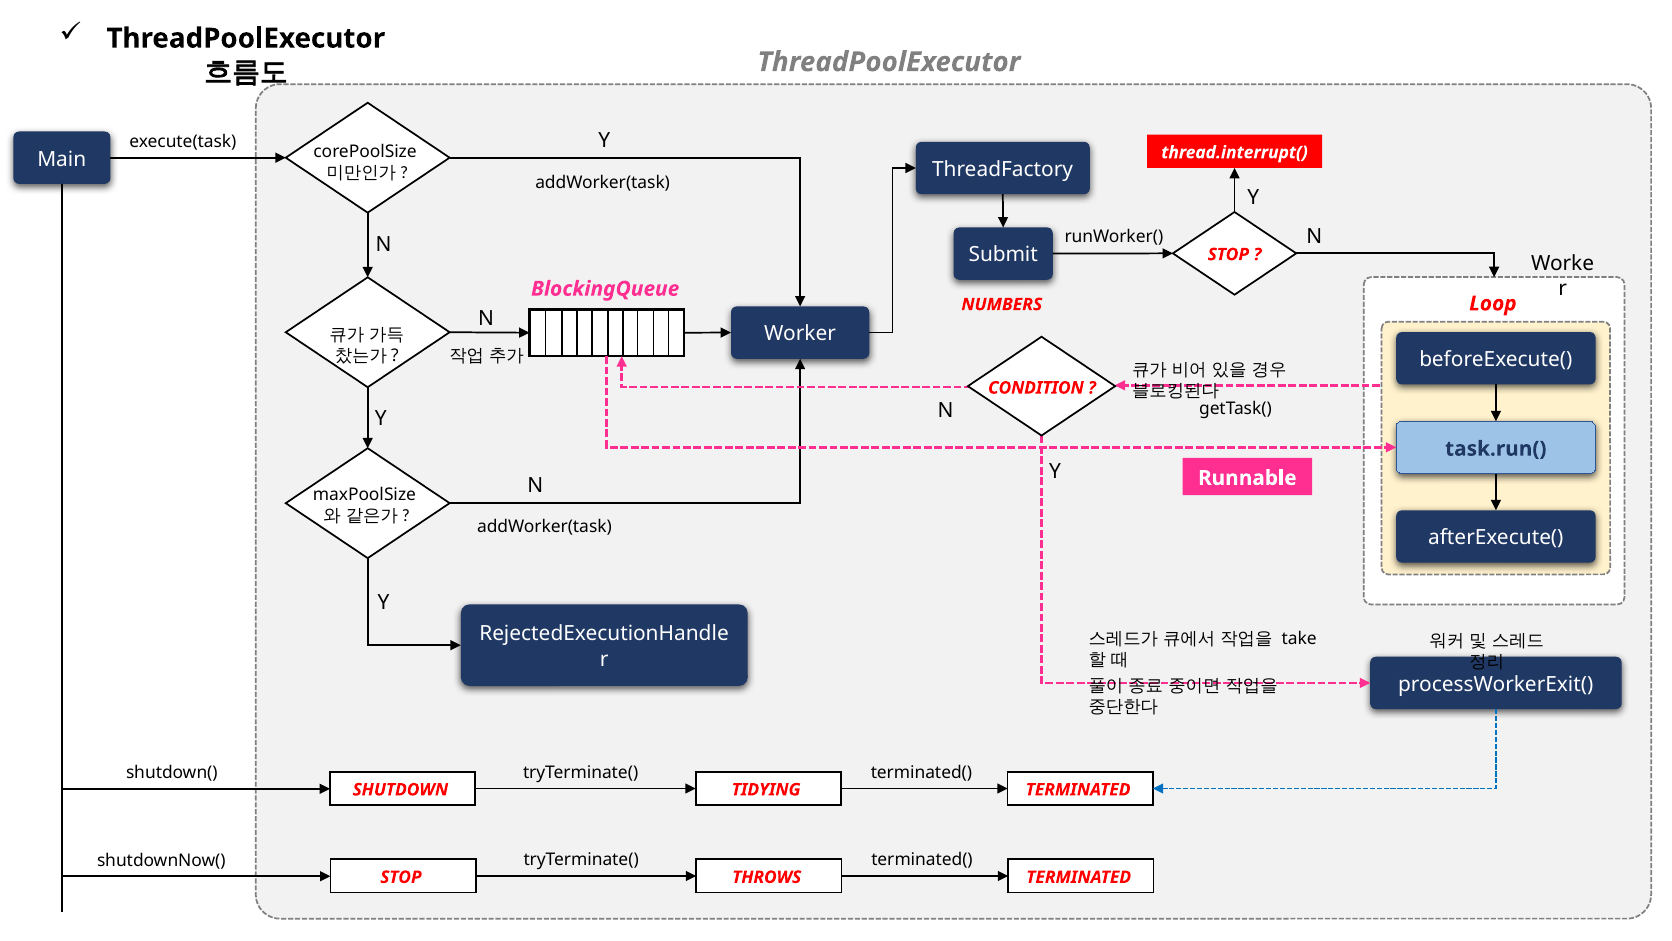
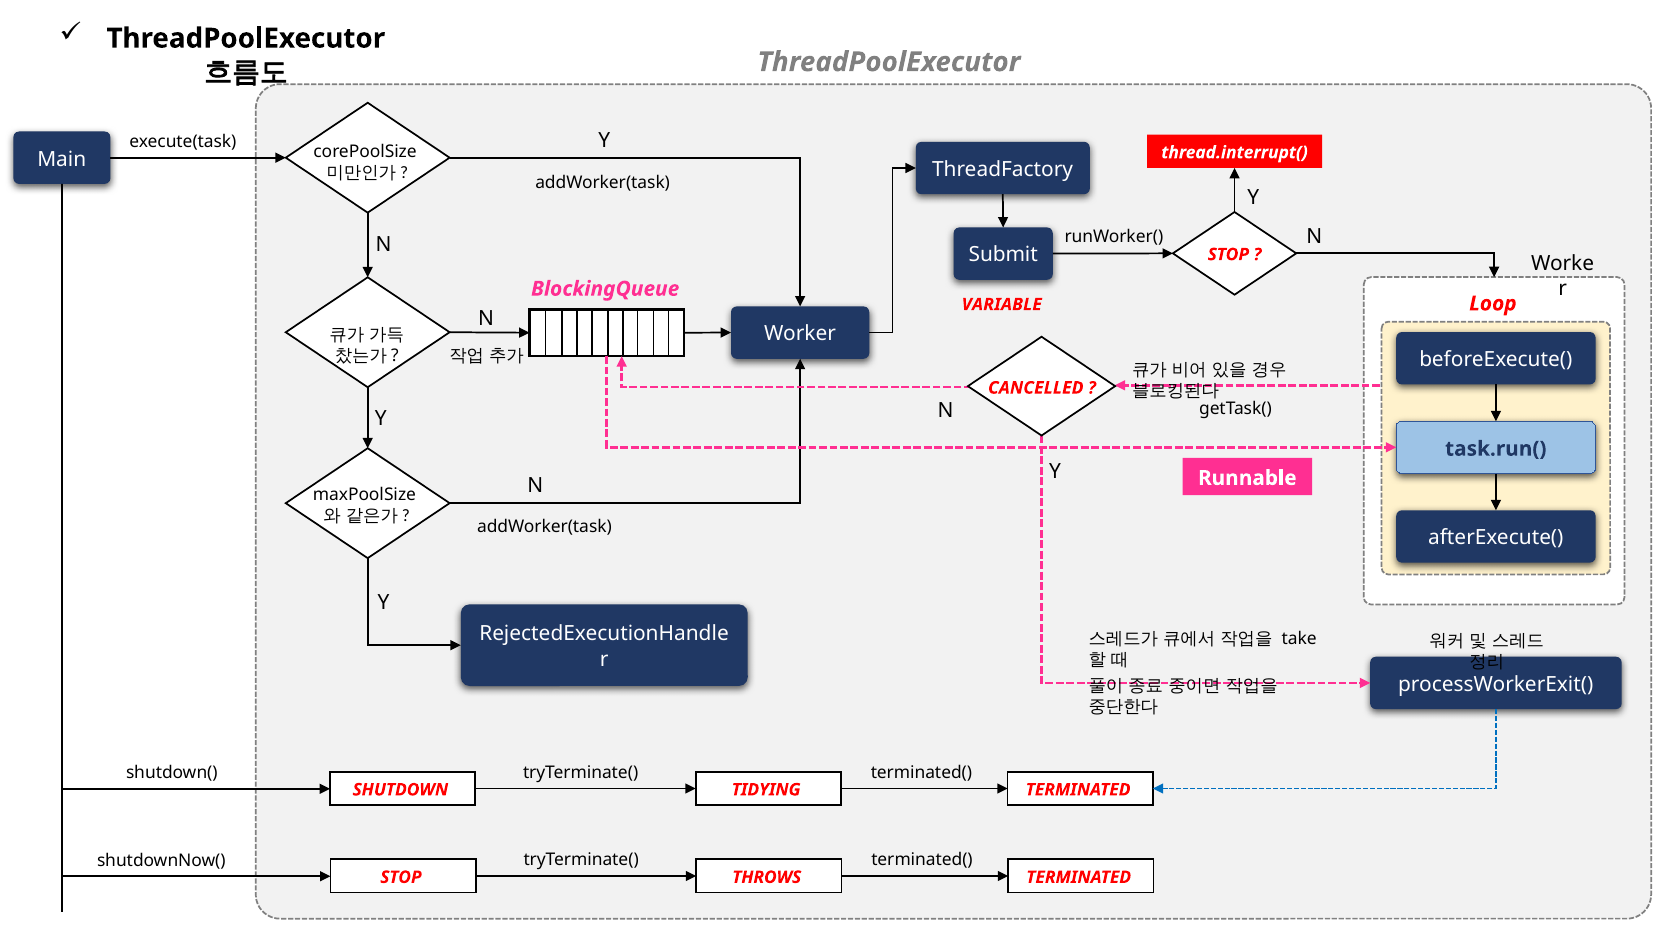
NUMBERS: NUMBERS -> VARIABLE (1002, 304)
CONDITION: CONDITION -> CANCELLED (1036, 388)
